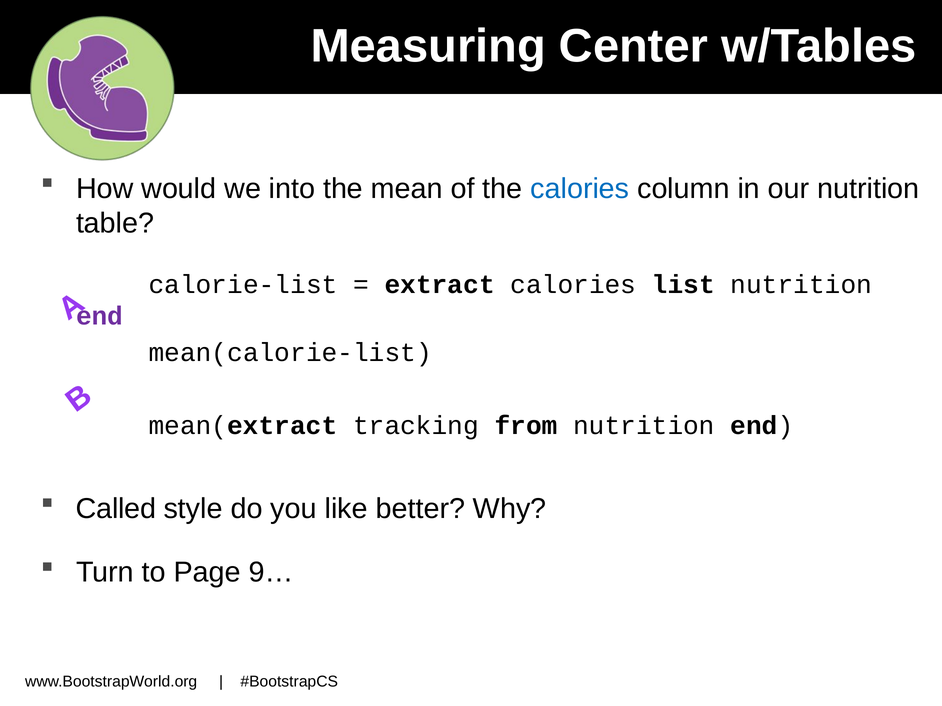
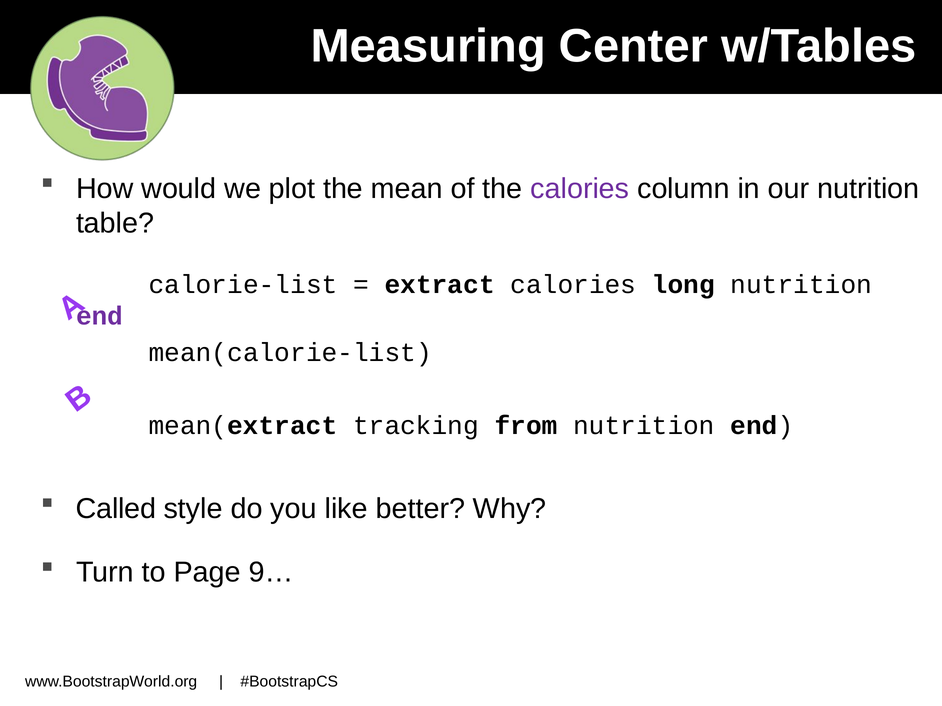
into: into -> plot (292, 189)
calories colour: blue -> purple (580, 189)
list: list -> long (683, 285)
